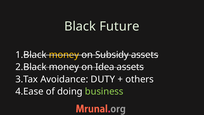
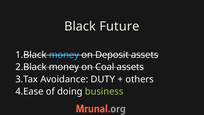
money colour: yellow -> light blue (64, 55)
Subsidy: Subsidy -> Deposit (112, 55)
Idea: Idea -> Coal (105, 67)
